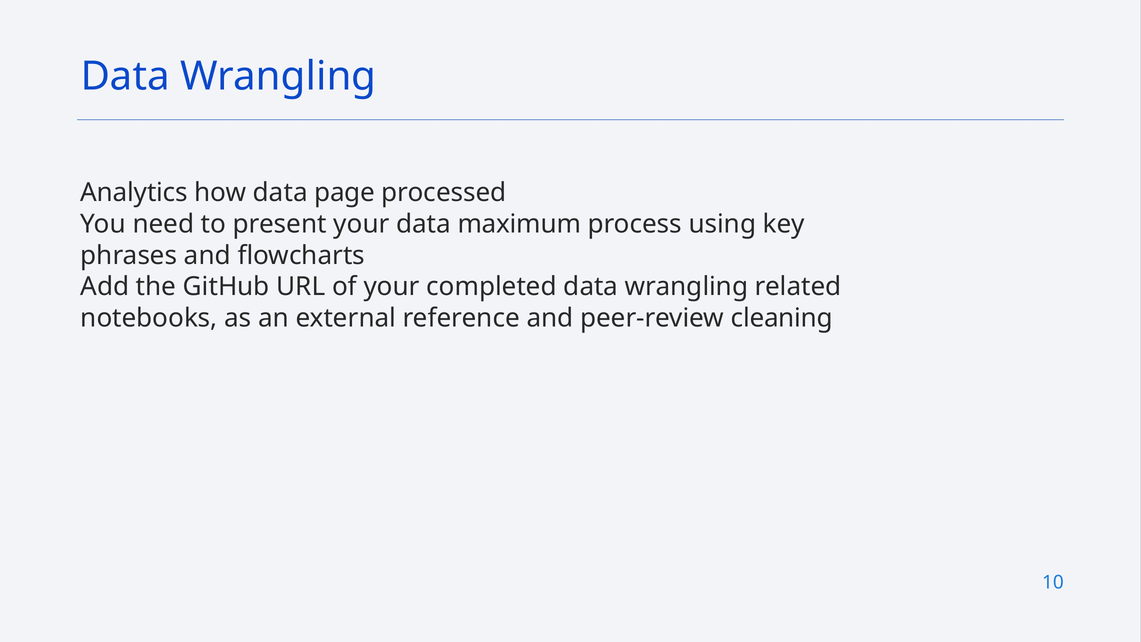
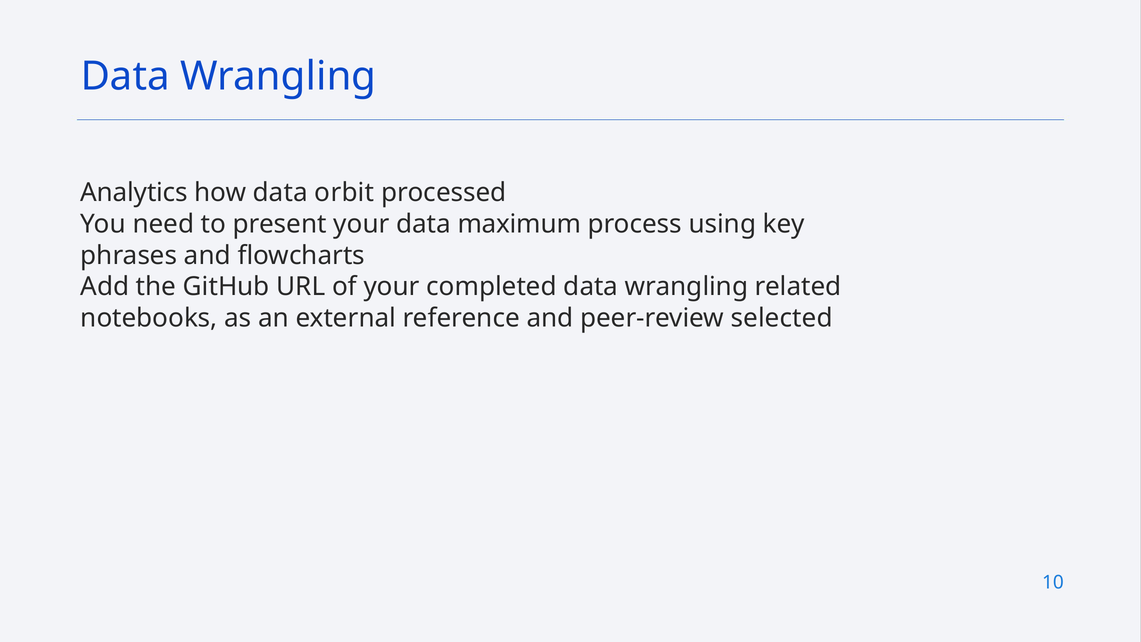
page: page -> orbit (344, 193)
cleaning: cleaning -> selected (782, 318)
